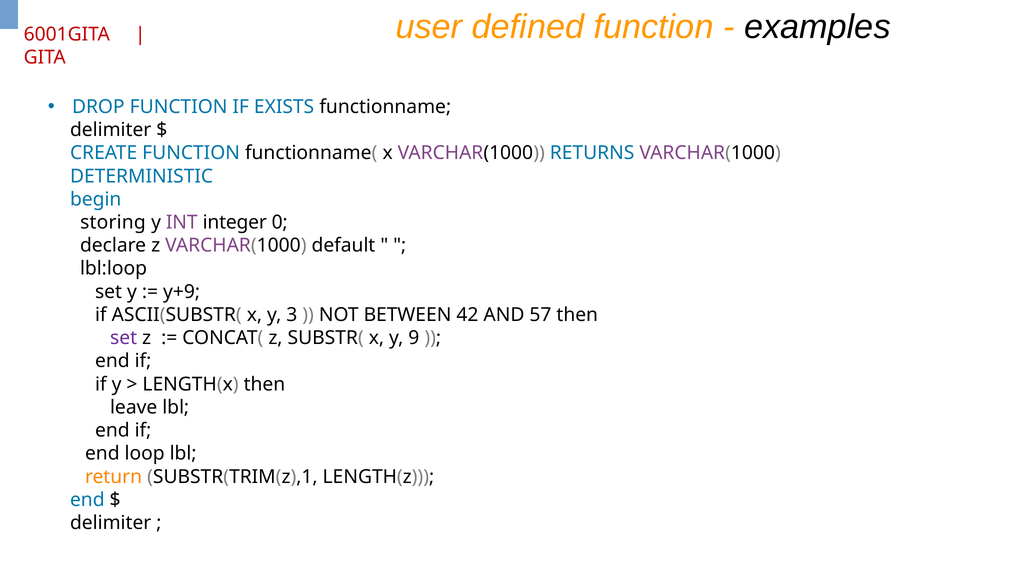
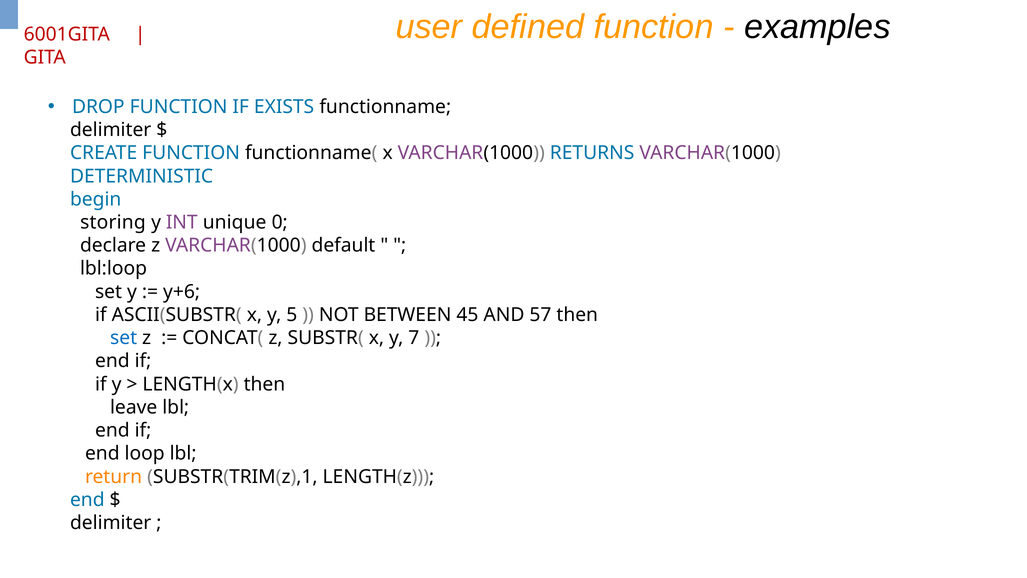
integer: integer -> unique (235, 222)
y+9: y+9 -> y+6 (182, 292)
3: 3 -> 5 (292, 315)
42: 42 -> 45 (467, 315)
set colour: purple -> blue (124, 338)
9: 9 -> 7 (414, 338)
